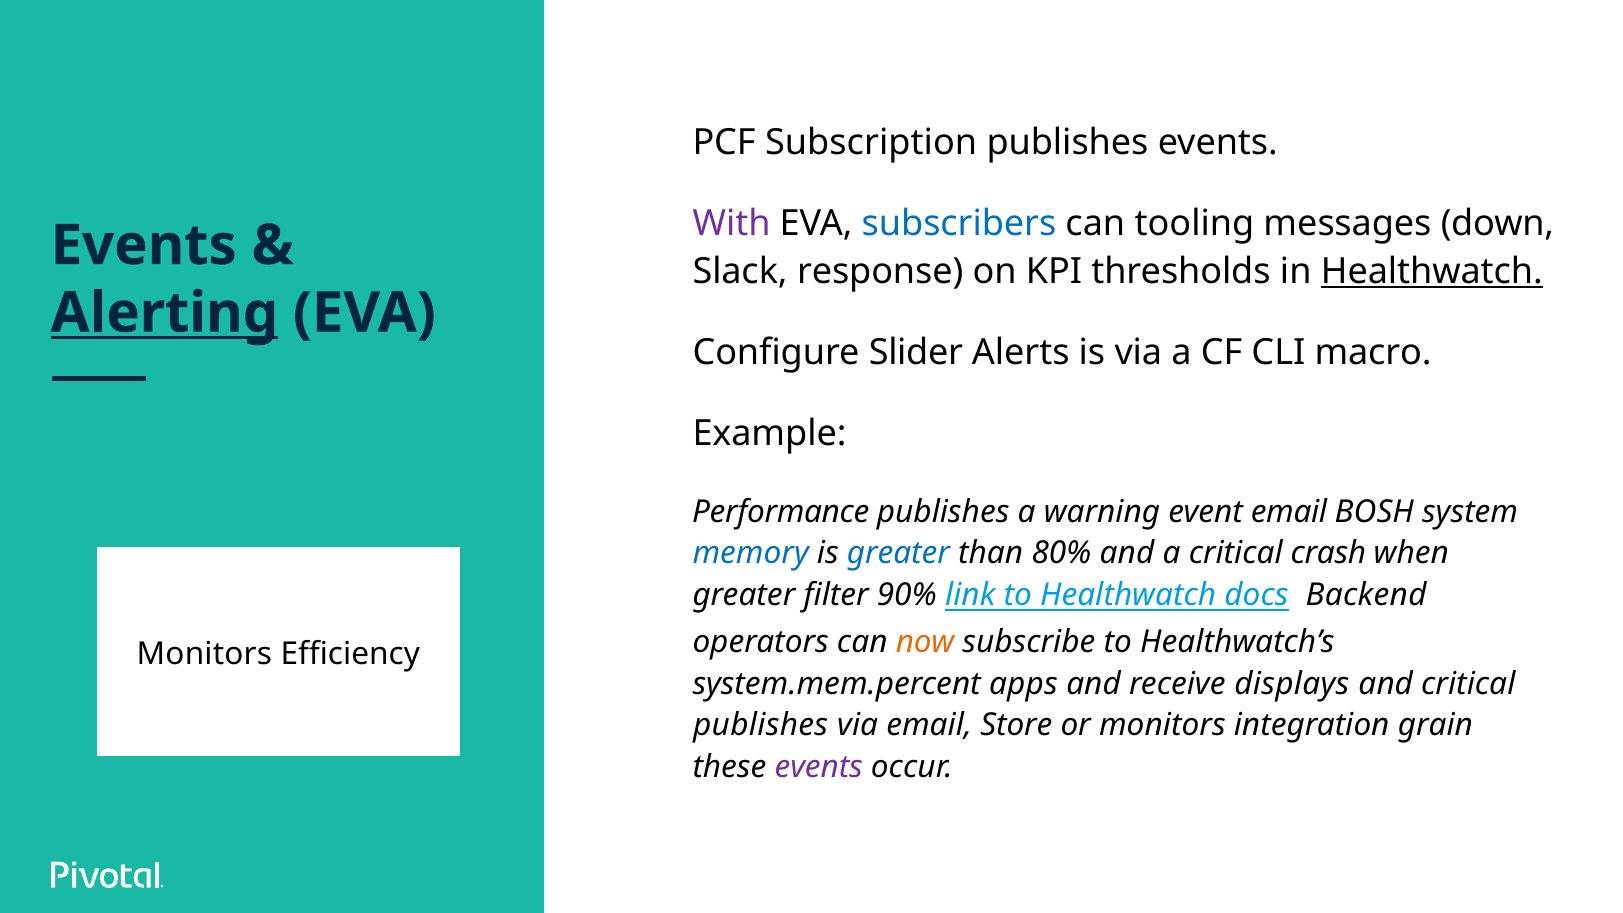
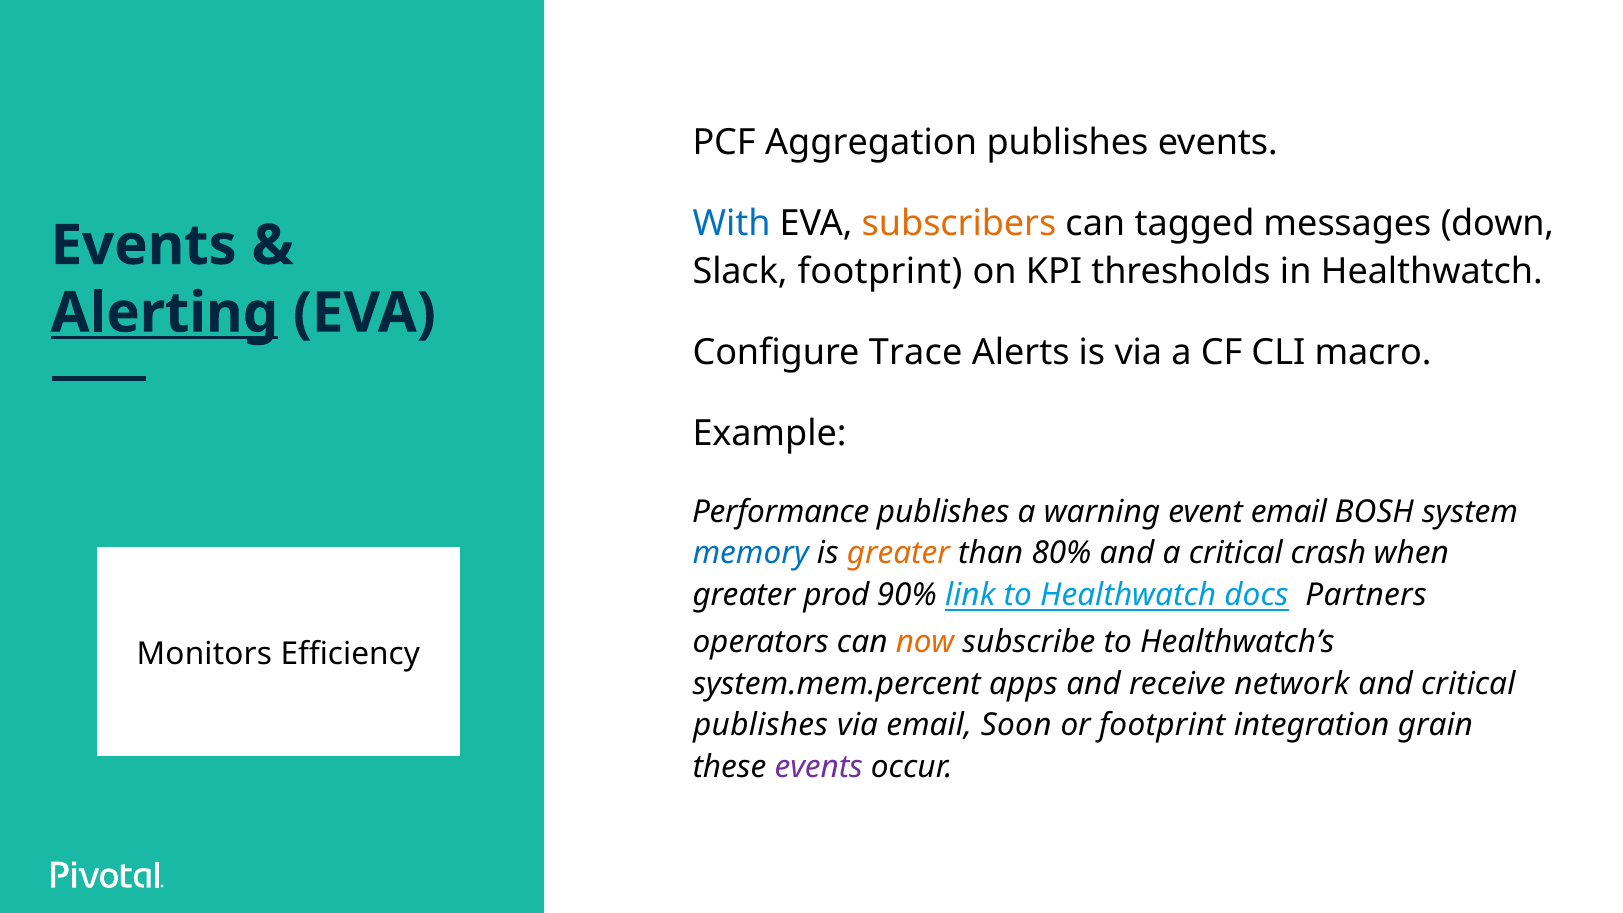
Subscription: Subscription -> Aggregation (871, 142)
With colour: purple -> blue (732, 224)
subscribers colour: blue -> orange (959, 224)
tooling: tooling -> tagged (1195, 224)
Slack response: response -> footprint (880, 271)
Healthwatch underline: present -> none (1432, 271)
Slider: Slider -> Trace (916, 352)
greater colour: blue -> orange (898, 553)
filter: filter -> prod (836, 595)
Backend: Backend -> Partners (1366, 595)
displays: displays -> network (1292, 684)
Store: Store -> Soon (1016, 726)
or monitors: monitors -> footprint (1162, 726)
